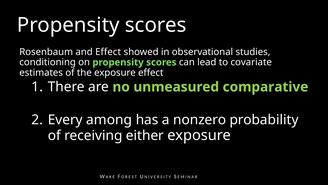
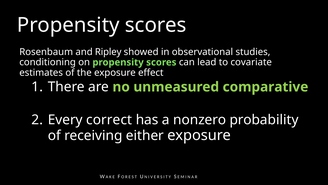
and Effect: Effect -> Ripley (108, 52)
among: among -> correct (109, 120)
